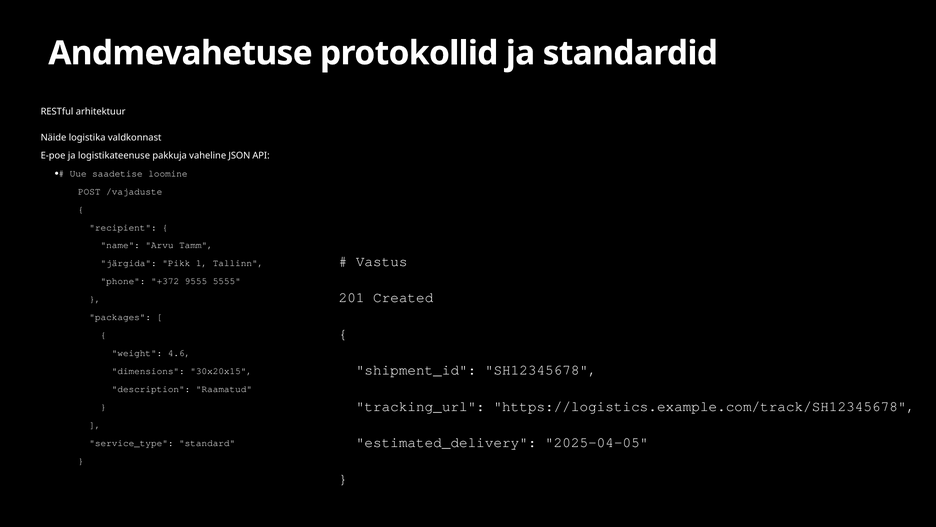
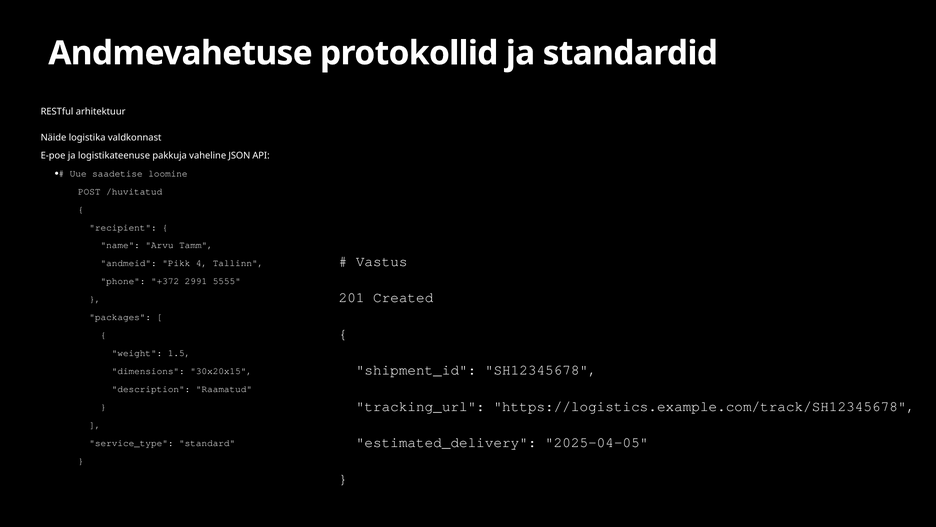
/vajaduste: /vajaduste -> /huvitatud (134, 191)
järgida: järgida -> andmeid (129, 263)
1: 1 -> 4 (202, 263)
9555: 9555 -> 2991 (196, 281)
4.6: 4.6 -> 1.5 (179, 353)
